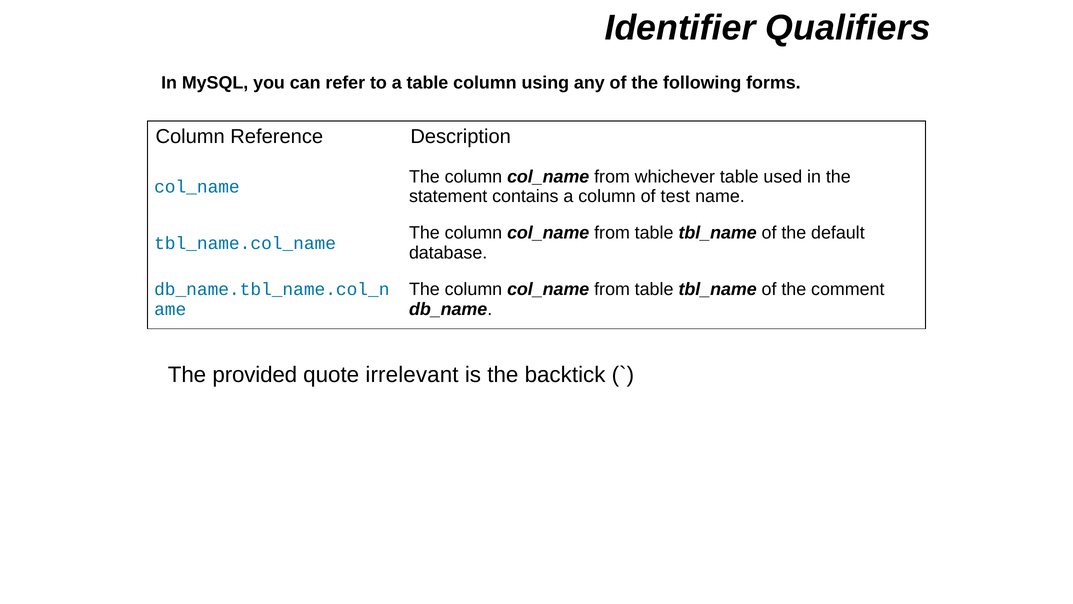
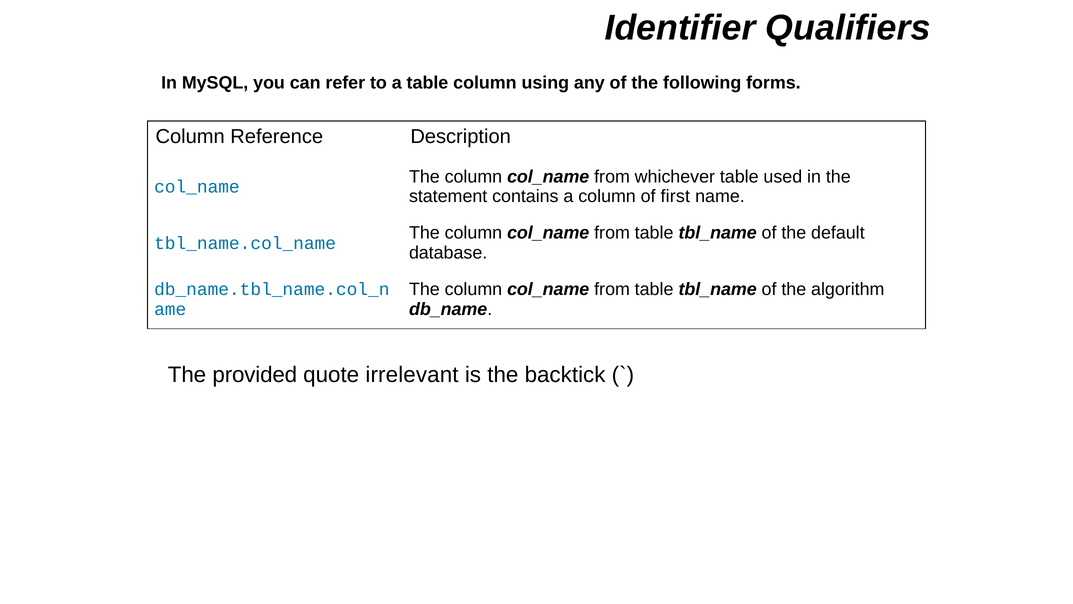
test: test -> first (675, 196)
comment: comment -> algorithm (848, 289)
